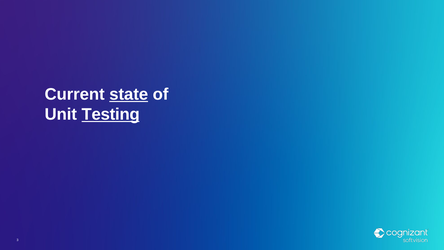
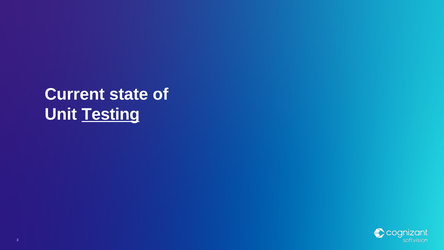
state underline: present -> none (129, 94)
